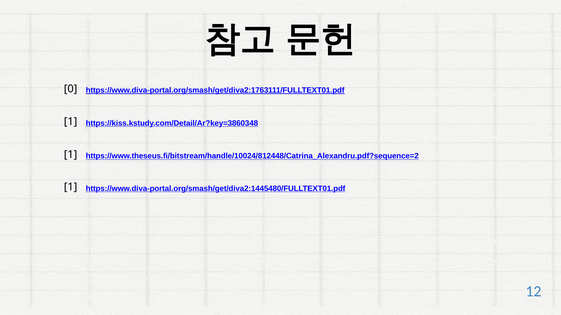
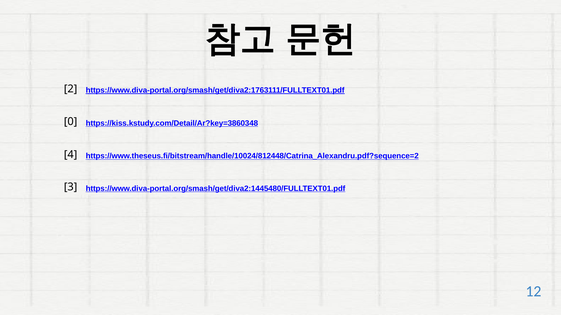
0: 0 -> 2 (71, 89)
1: 1 -> 0 (71, 122)
1: 1 -> 4 (71, 155)
1: 1 -> 3 (71, 187)
